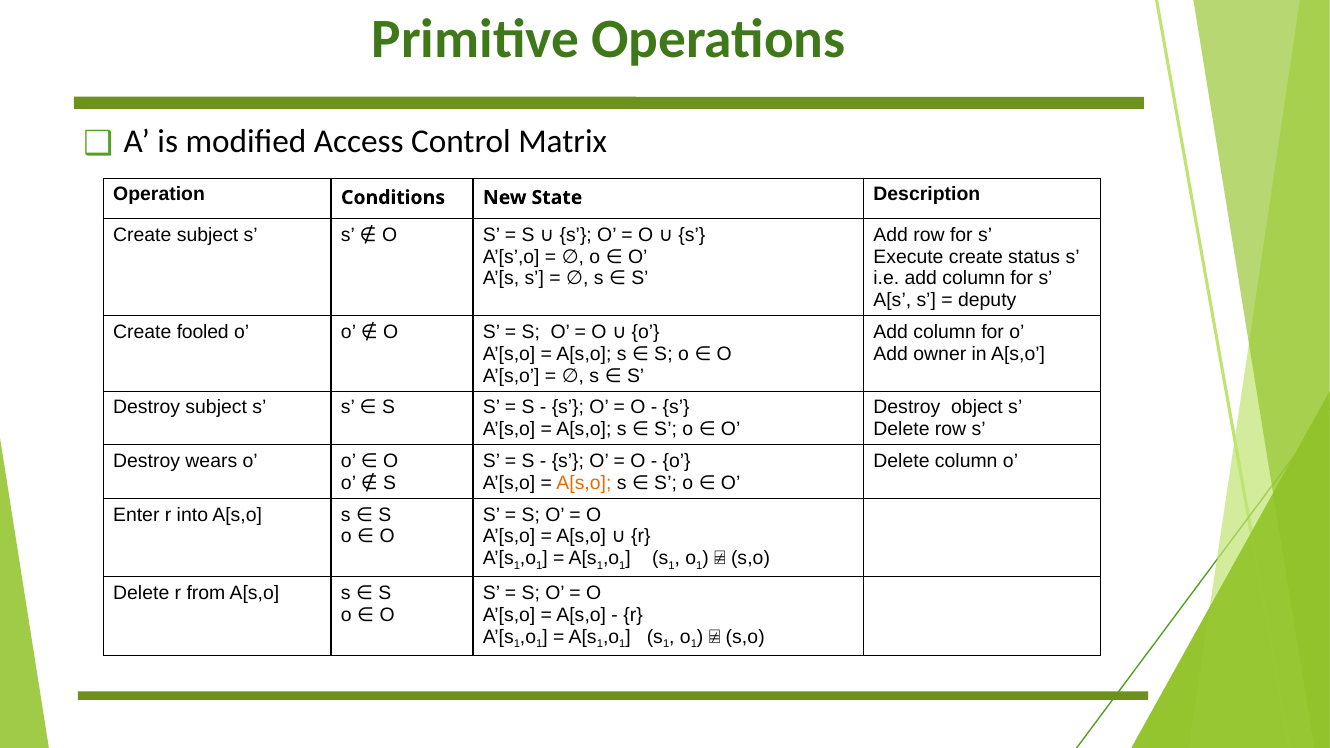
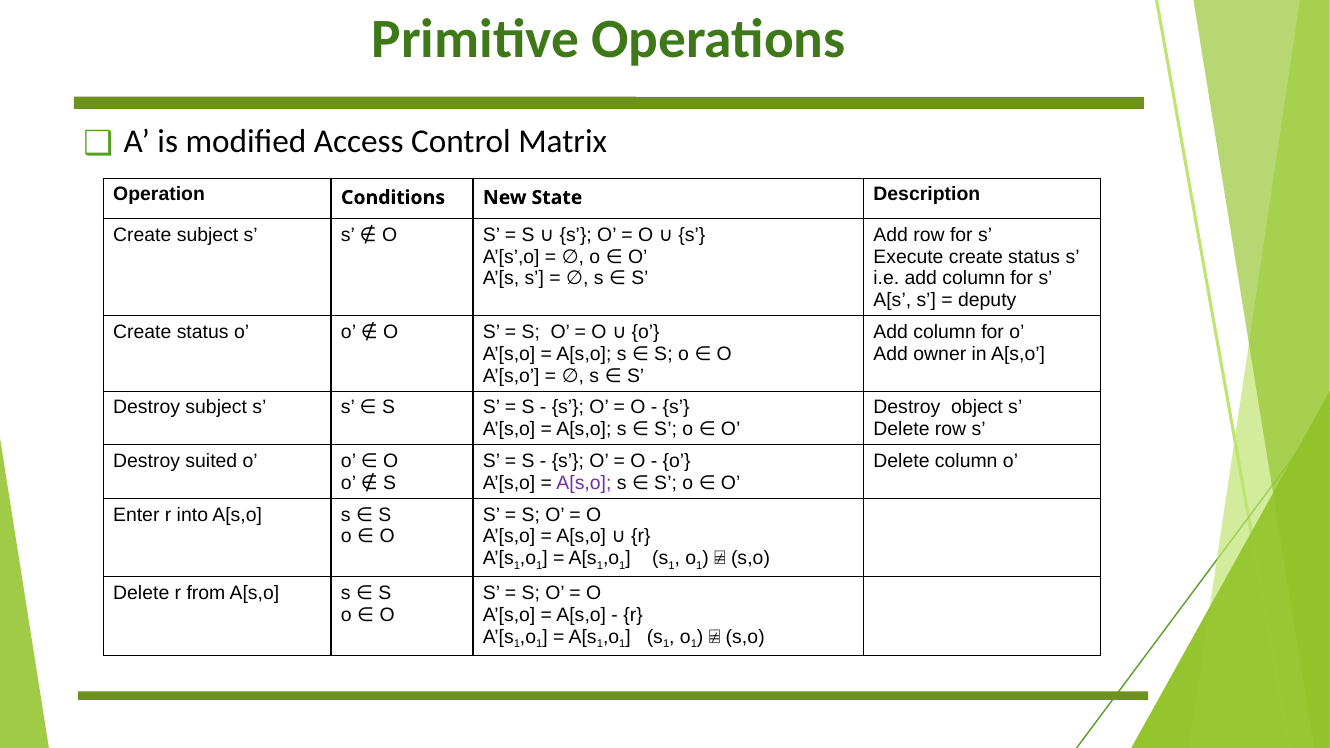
fooled: fooled -> status (203, 332)
wears: wears -> suited (211, 461)
A[s,o colour: orange -> purple (584, 483)
